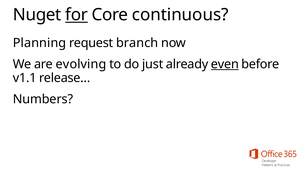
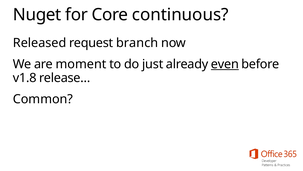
for underline: present -> none (77, 15)
Planning: Planning -> Released (40, 43)
evolving: evolving -> moment (81, 64)
v1.1: v1.1 -> v1.8 (25, 78)
Numbers: Numbers -> Common (43, 99)
